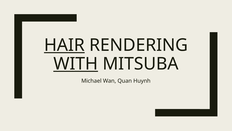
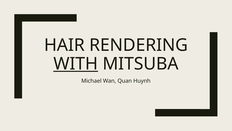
HAIR underline: present -> none (64, 45)
